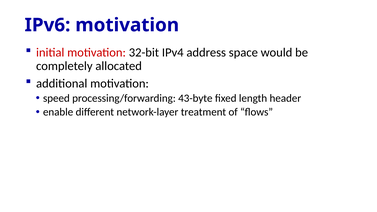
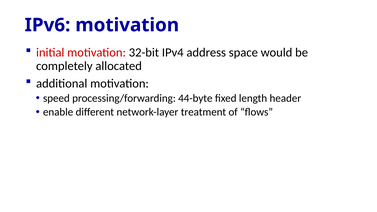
43-byte: 43-byte -> 44-byte (195, 98)
